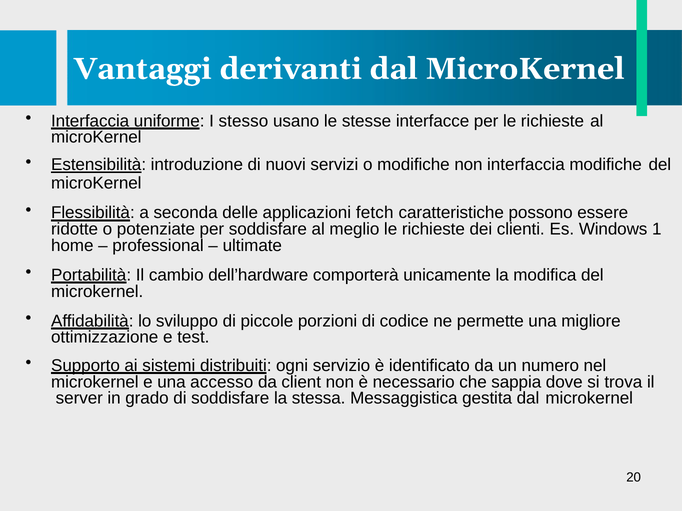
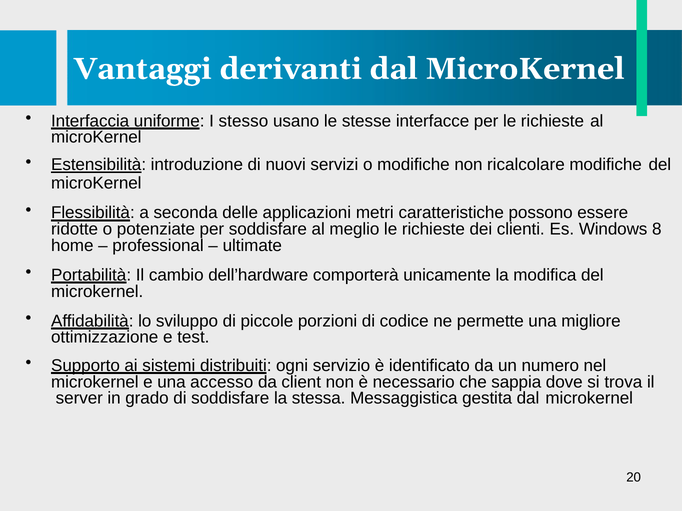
non interfaccia: interfaccia -> ricalcolare (526, 165)
fetch: fetch -> metri (375, 213)
1: 1 -> 8 (657, 229)
